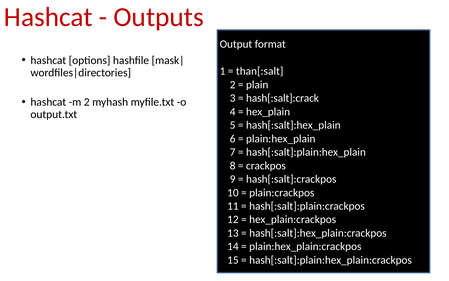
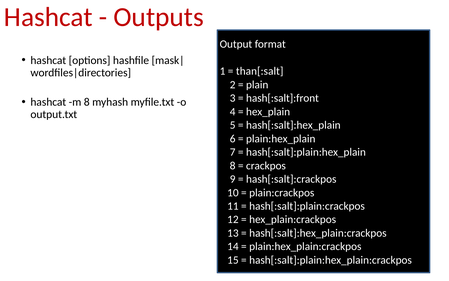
hash[:salt]:crack: hash[:salt]:crack -> hash[:salt]:front (282, 98)
m 2: 2 -> 8 (87, 102)
